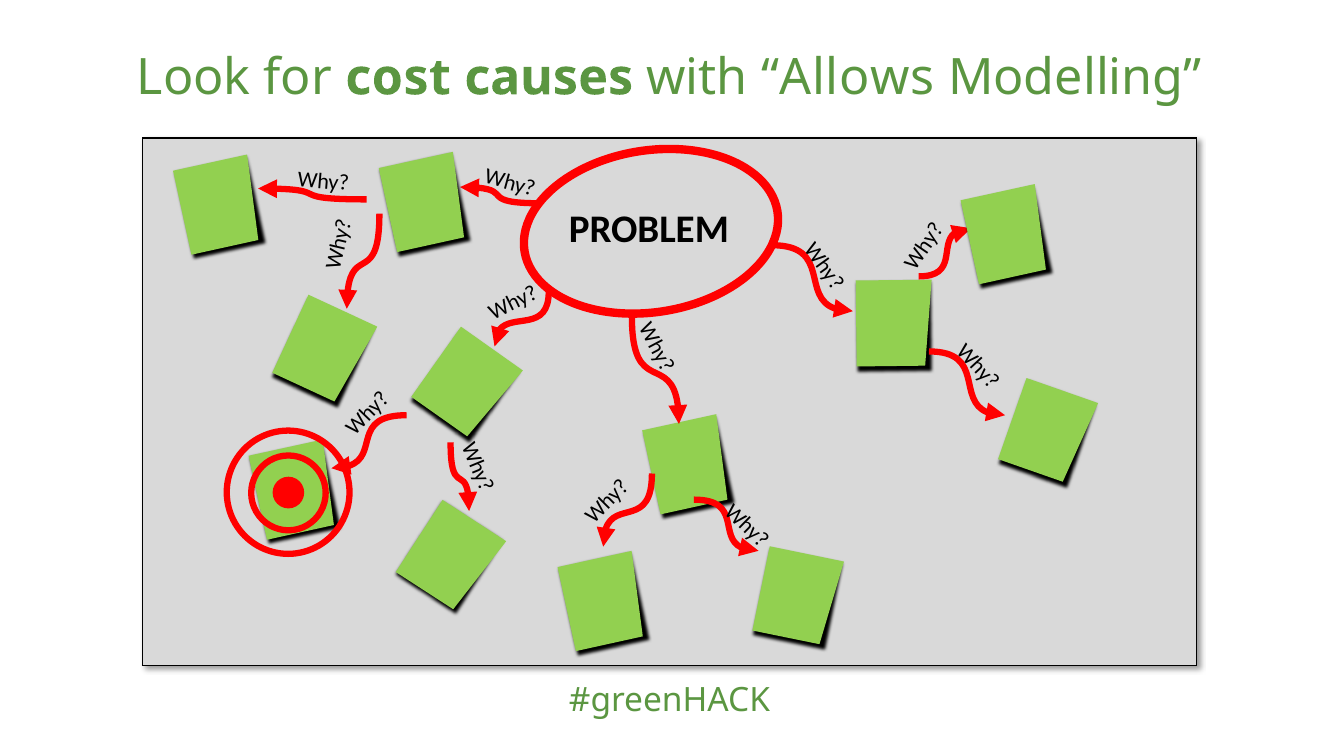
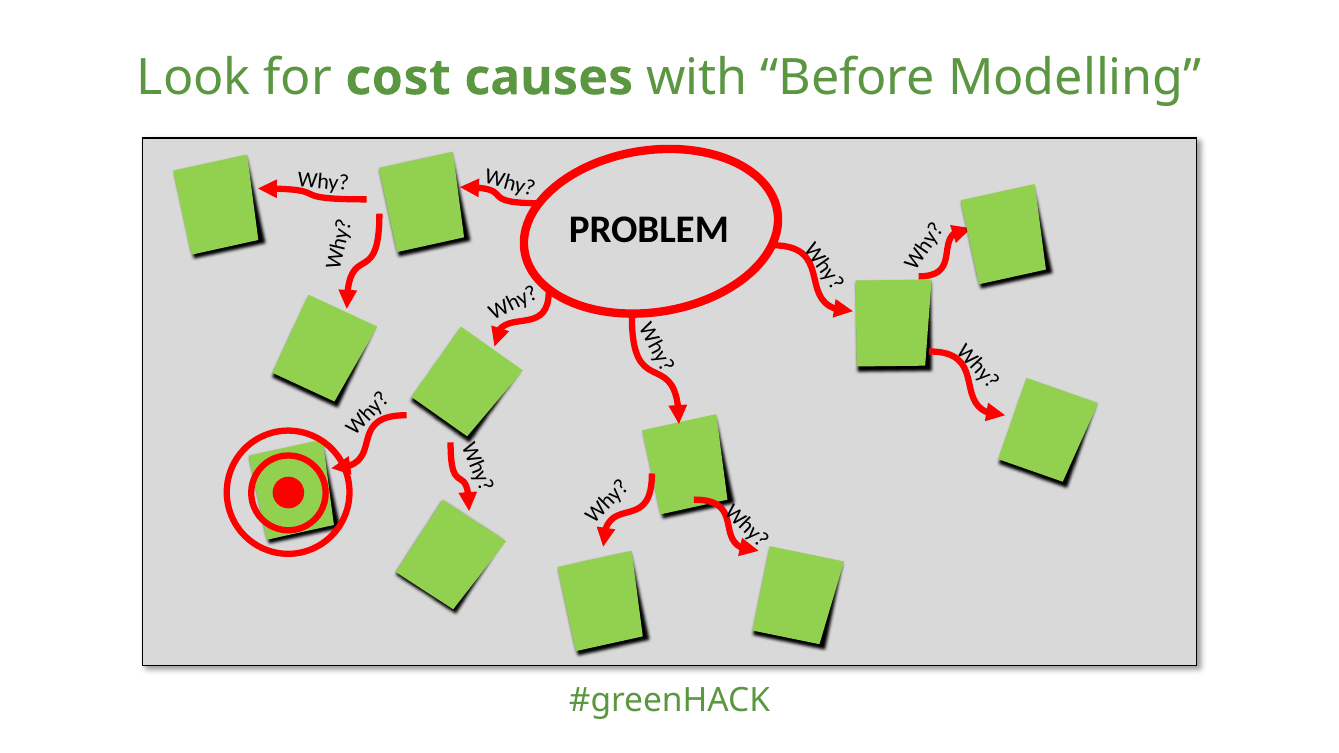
Allows: Allows -> Before (848, 78)
